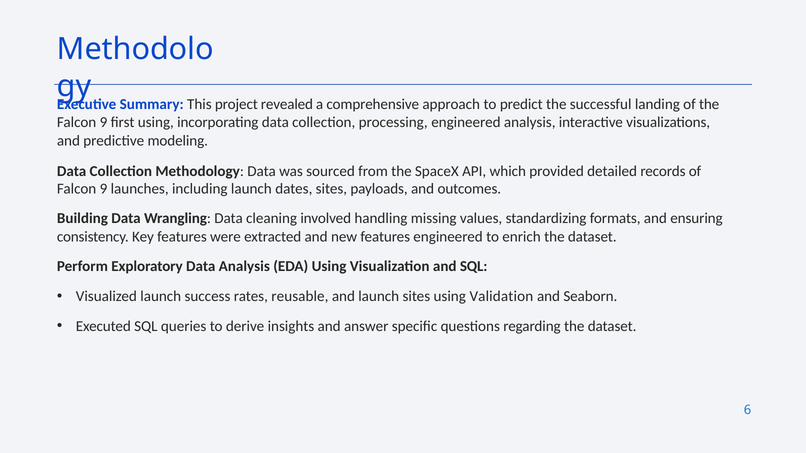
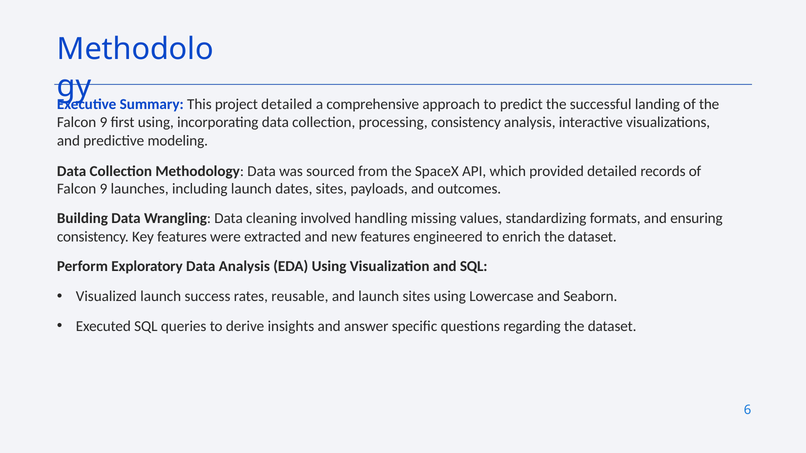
project revealed: revealed -> detailed (287, 104)
processing engineered: engineered -> consistency (466, 123)
Validation: Validation -> Lowercase (501, 297)
